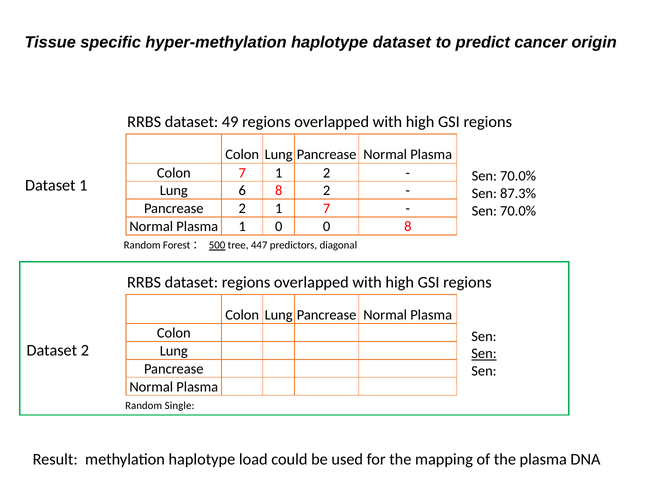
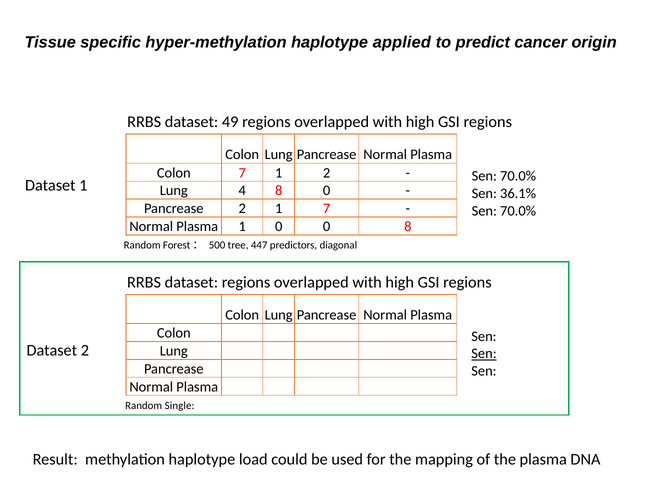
haplotype dataset: dataset -> applied (402, 42)
6: 6 -> 4 (242, 191)
8 2: 2 -> 0 (327, 191)
87.3%: 87.3% -> 36.1% (518, 193)
500 underline: present -> none (217, 245)
